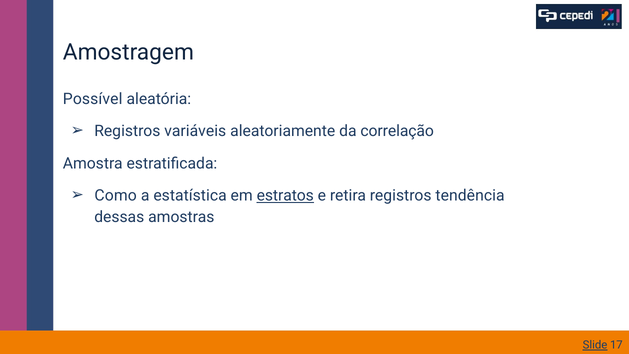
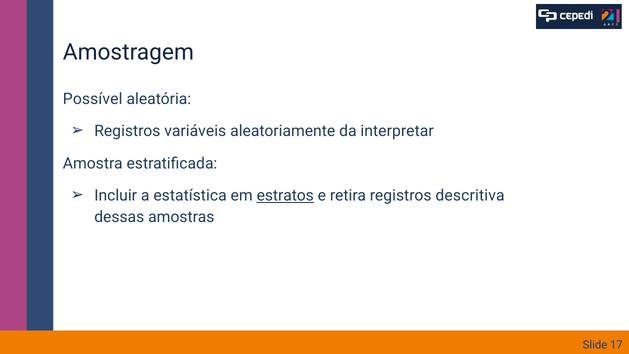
correlação: correlação -> interpretar (397, 131)
Como: Como -> Incluir (116, 195)
tendência: tendência -> descritiva (470, 195)
Slide underline: present -> none (595, 345)
